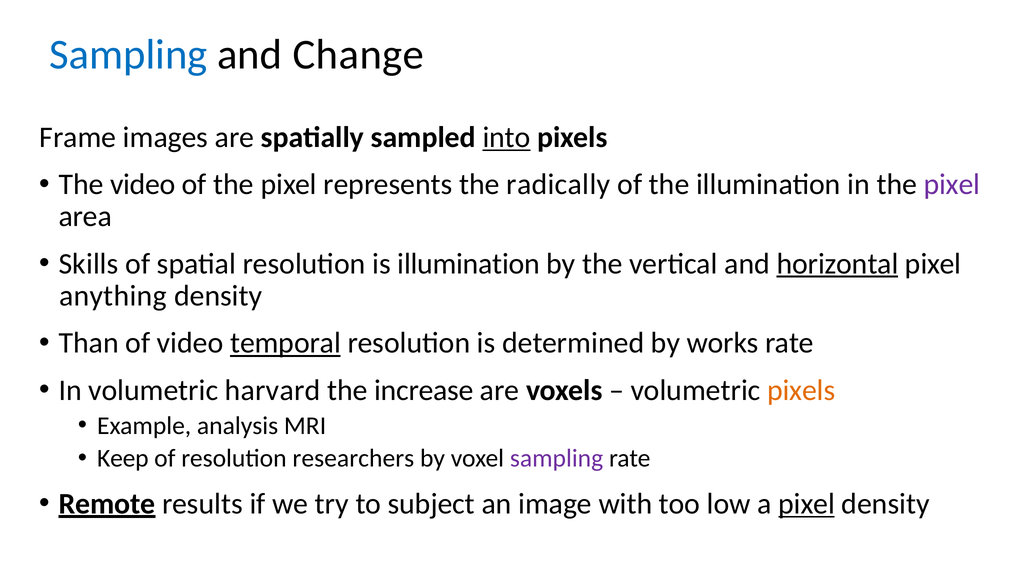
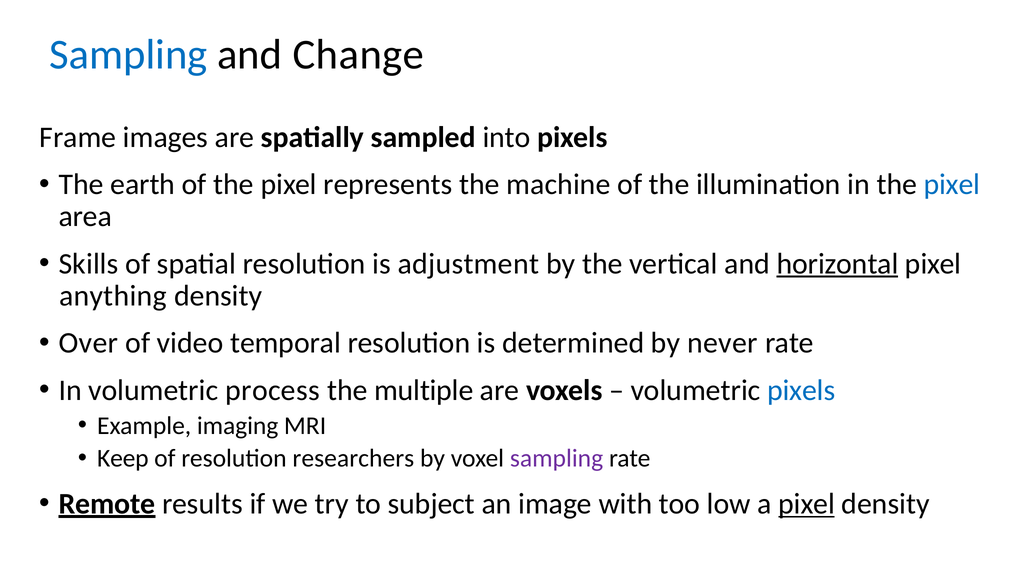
into underline: present -> none (507, 137)
The video: video -> earth (143, 184)
radically: radically -> machine (558, 184)
pixel colour: purple -> blue (952, 184)
is illumination: illumination -> adjustment (468, 264)
Than: Than -> Over (89, 343)
temporal underline: present -> none (286, 343)
works: works -> never (722, 343)
harvard: harvard -> process (273, 390)
increase: increase -> multiple (424, 390)
pixels colour: orange -> blue (801, 390)
analysis: analysis -> imaging (238, 426)
